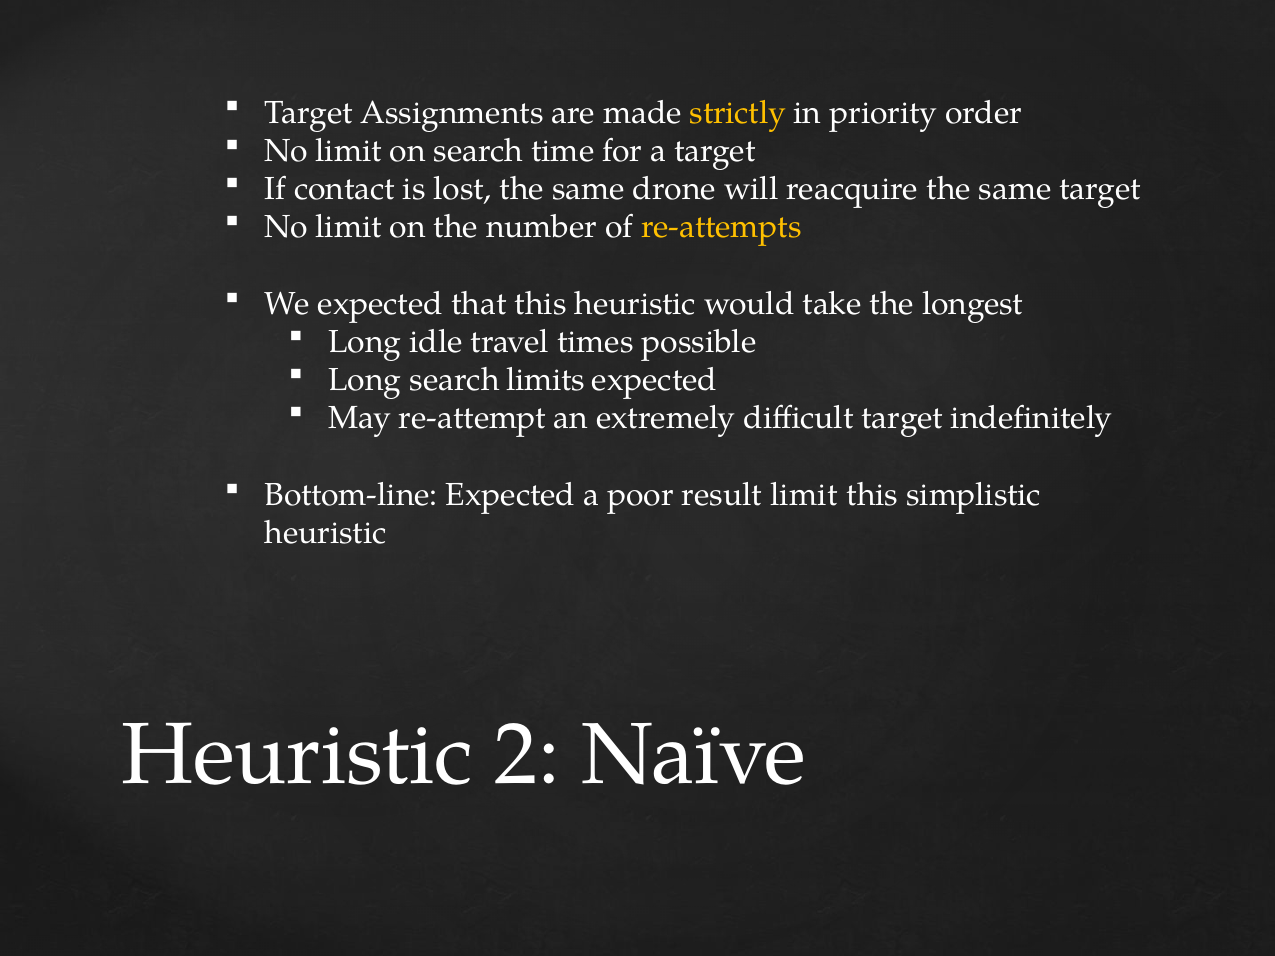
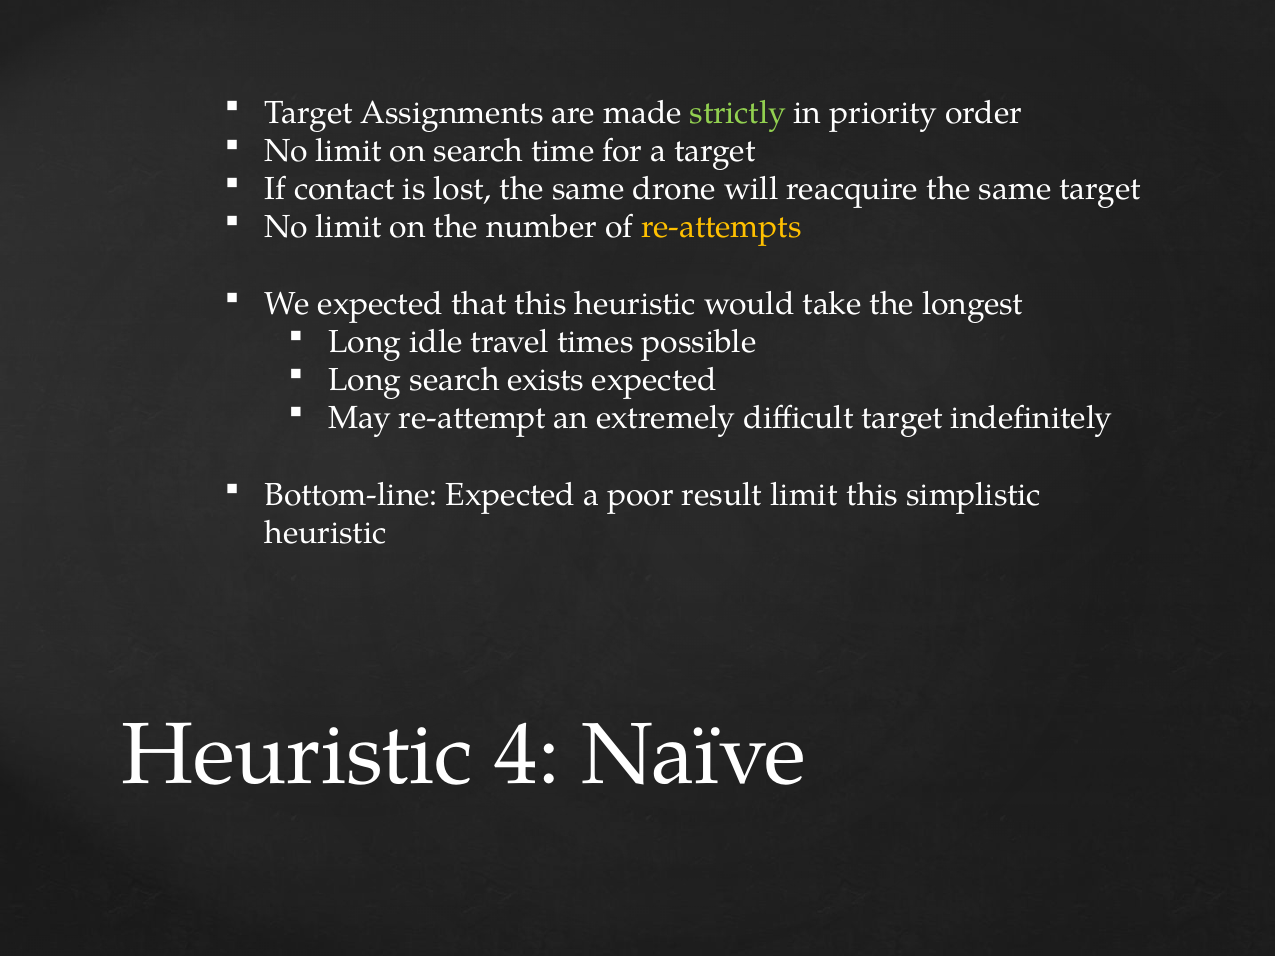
strictly colour: yellow -> light green (738, 113)
limits: limits -> exists (546, 380)
2: 2 -> 4 (527, 755)
